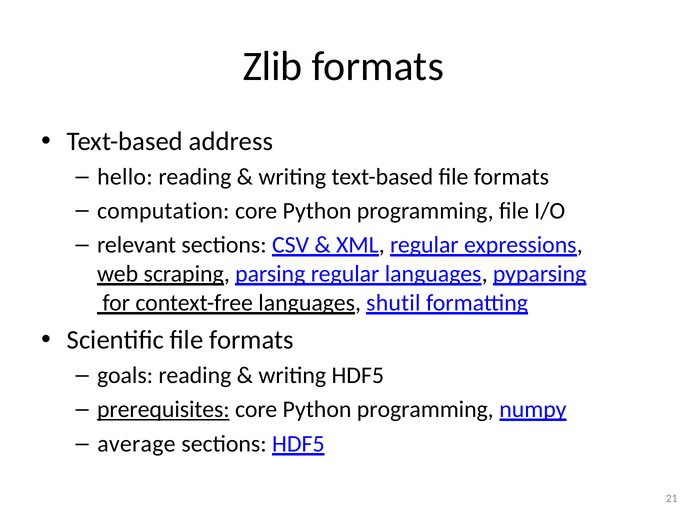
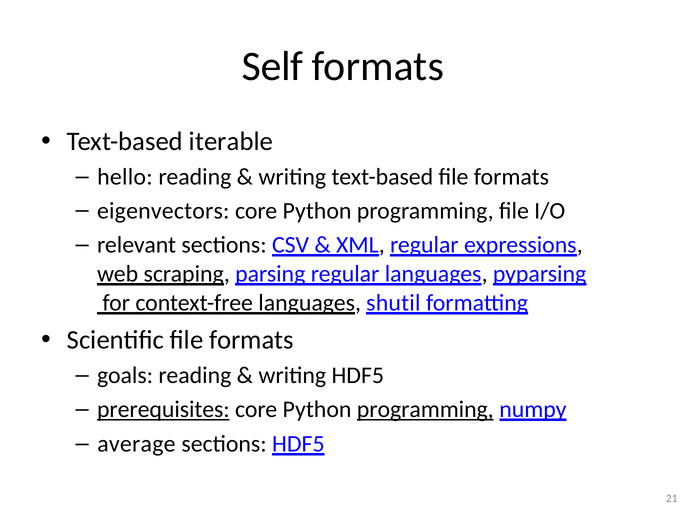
Zlib: Zlib -> Self (273, 67)
address: address -> iterable (231, 142)
computation: computation -> eigenvectors (163, 211)
programming underline: none -> present (425, 410)
